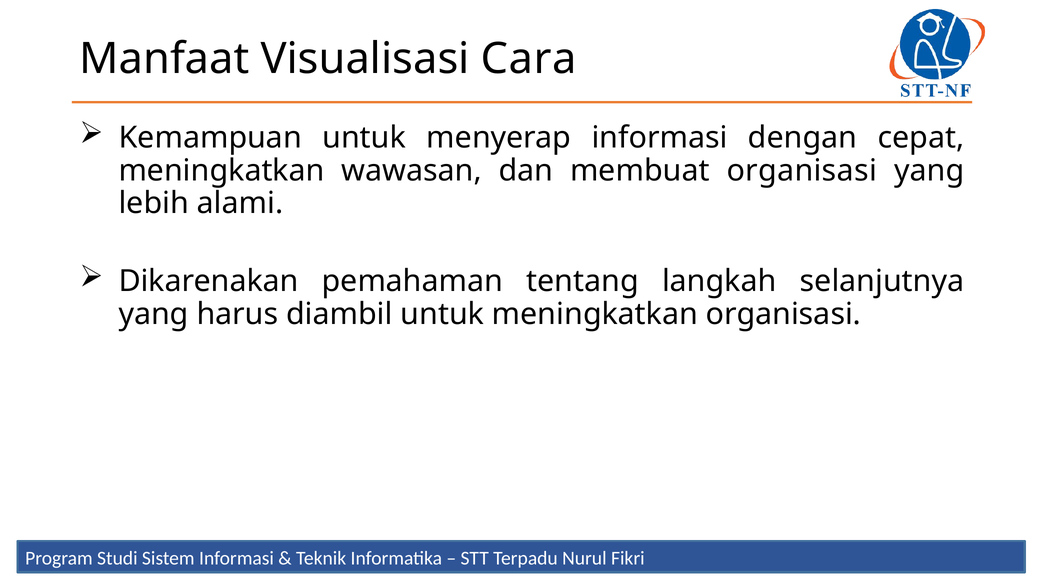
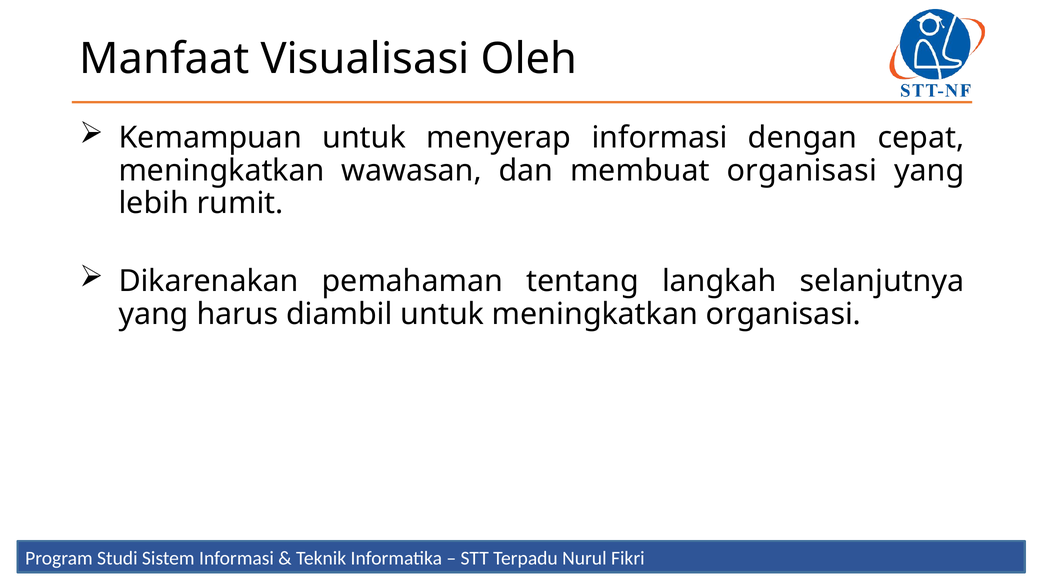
Cara: Cara -> Oleh (529, 59)
alami: alami -> rumit (240, 203)
